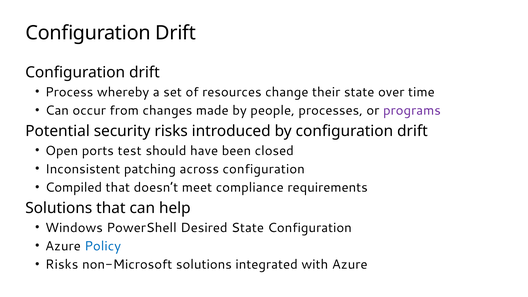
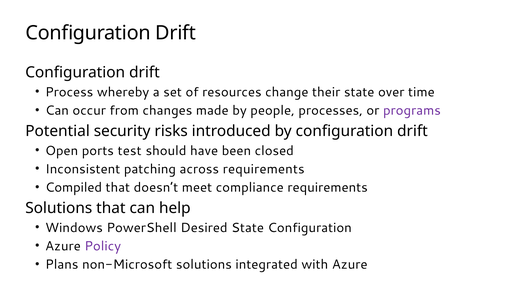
across configuration: configuration -> requirements (264, 169)
Policy colour: blue -> purple (103, 246)
Risks: Risks -> Plans (62, 265)
